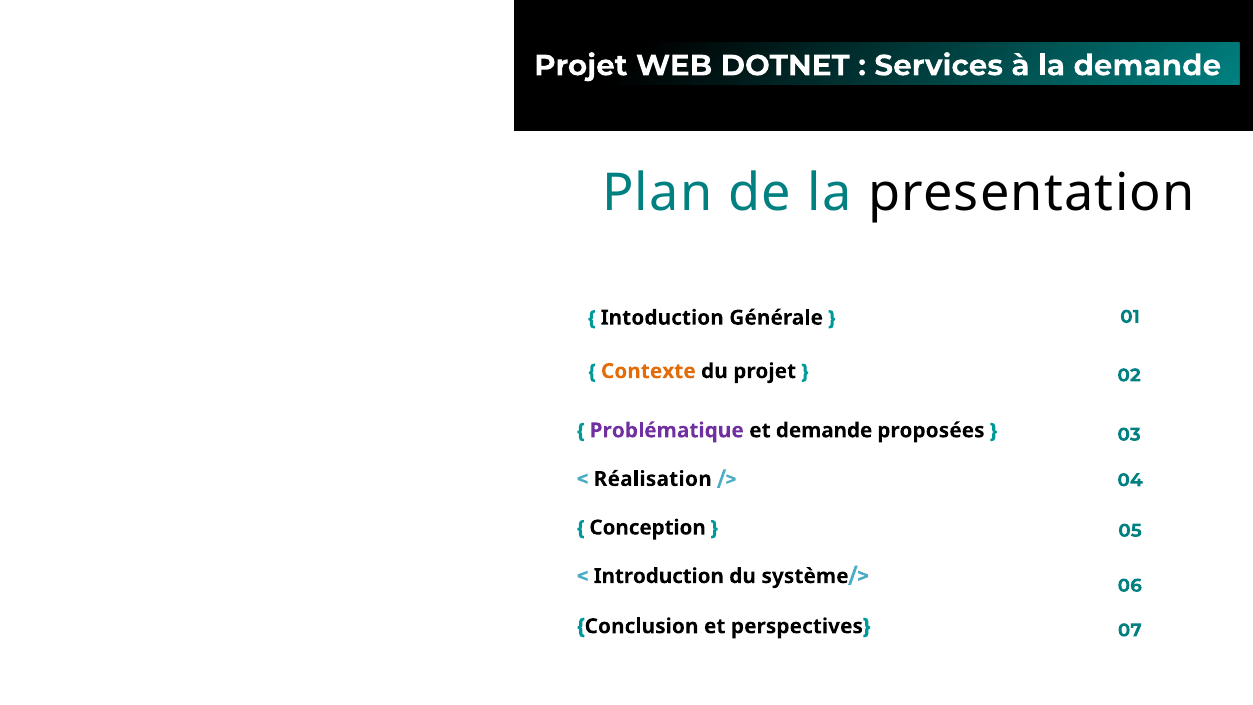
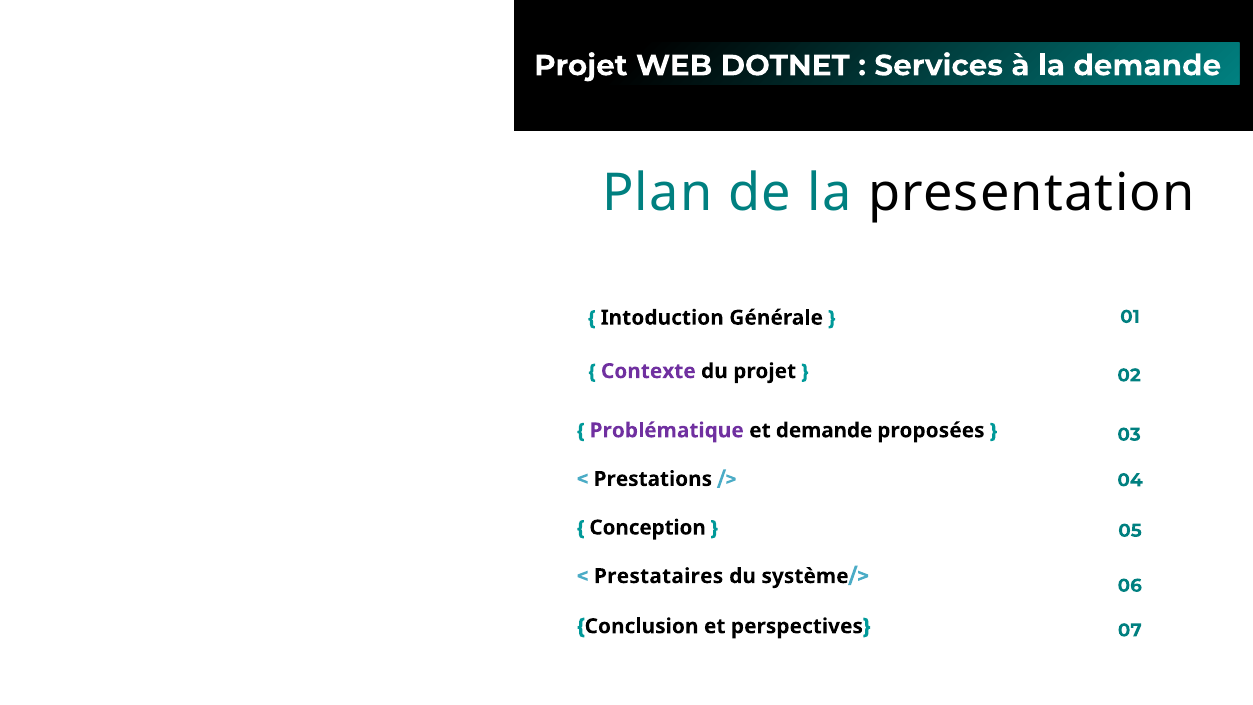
Contexte colour: orange -> purple (648, 371)
Réalisation: Réalisation -> Prestations (653, 479)
Introduction: Introduction -> Prestataires (659, 576)
